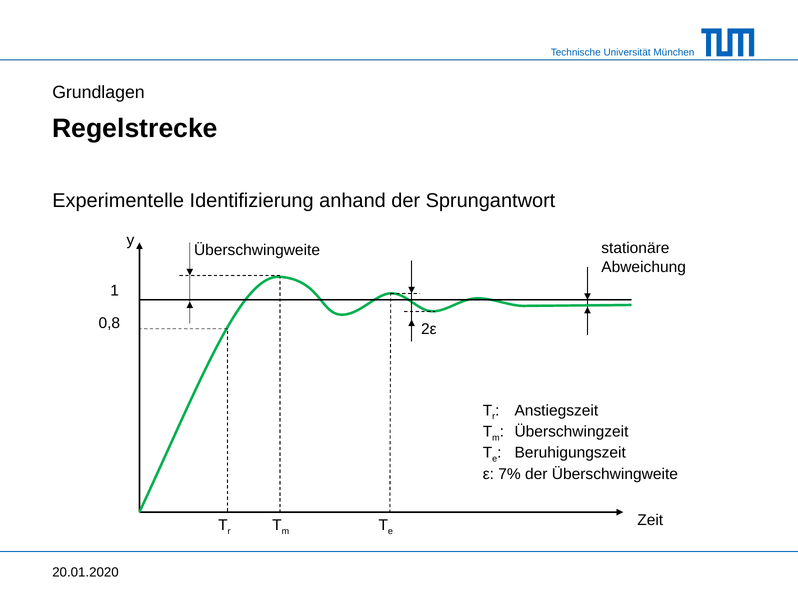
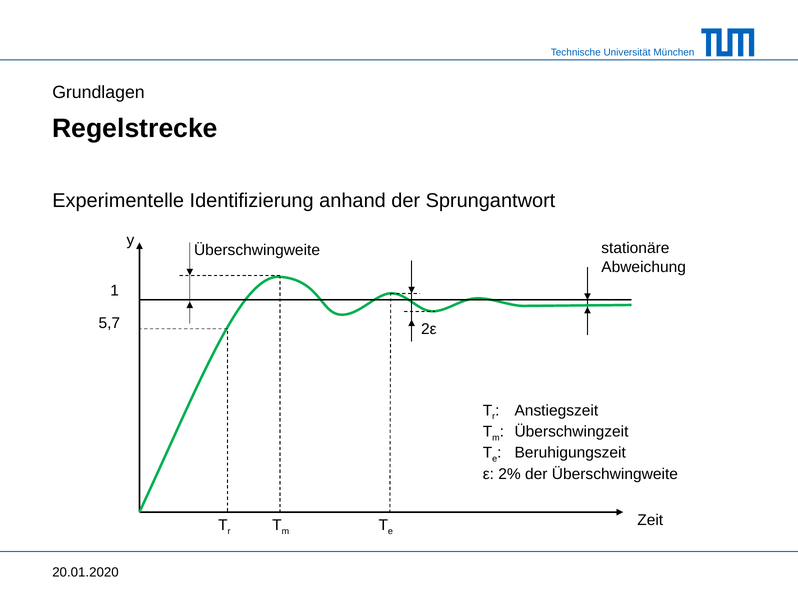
0,8: 0,8 -> 5,7 (109, 323)
7%: 7% -> 2% (510, 474)
